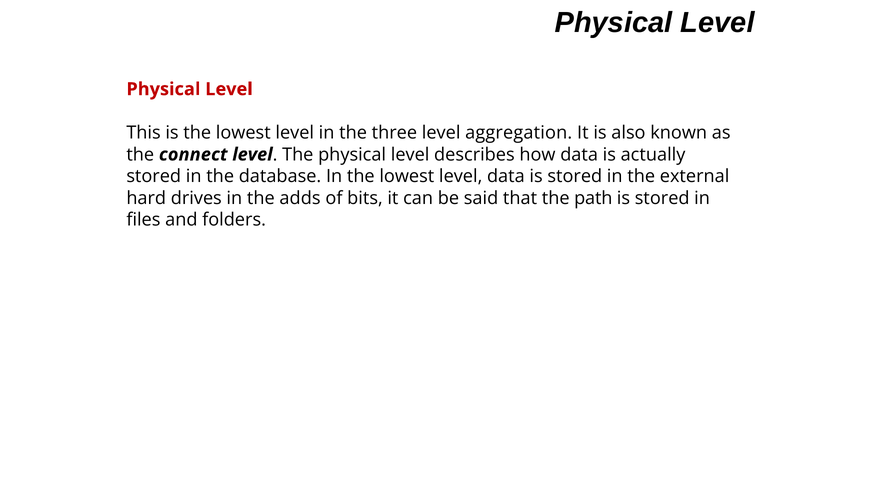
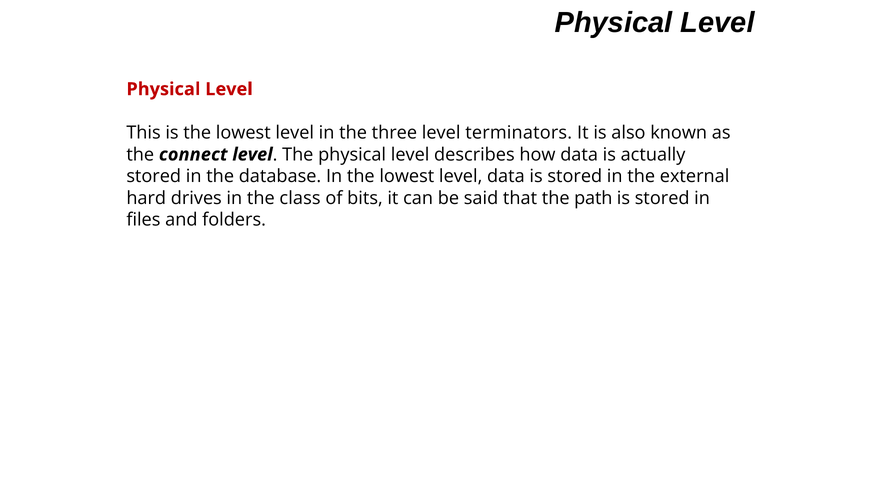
aggregation: aggregation -> terminators (519, 133)
adds: adds -> class (300, 198)
